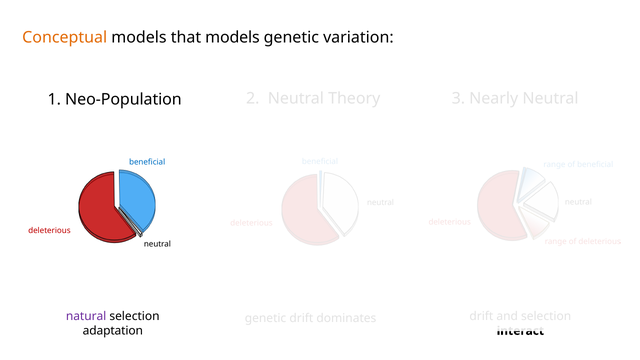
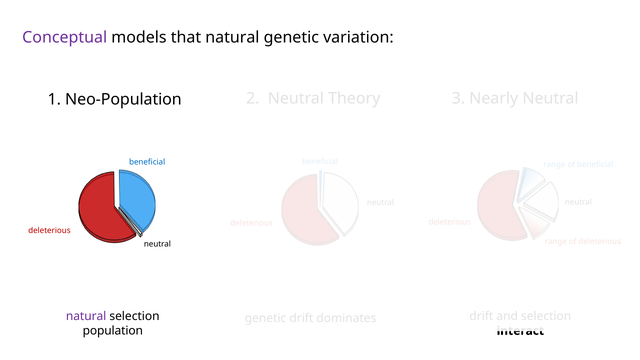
Conceptual colour: orange -> purple (65, 38)
that models: models -> natural (232, 38)
adaptation: adaptation -> population (113, 331)
